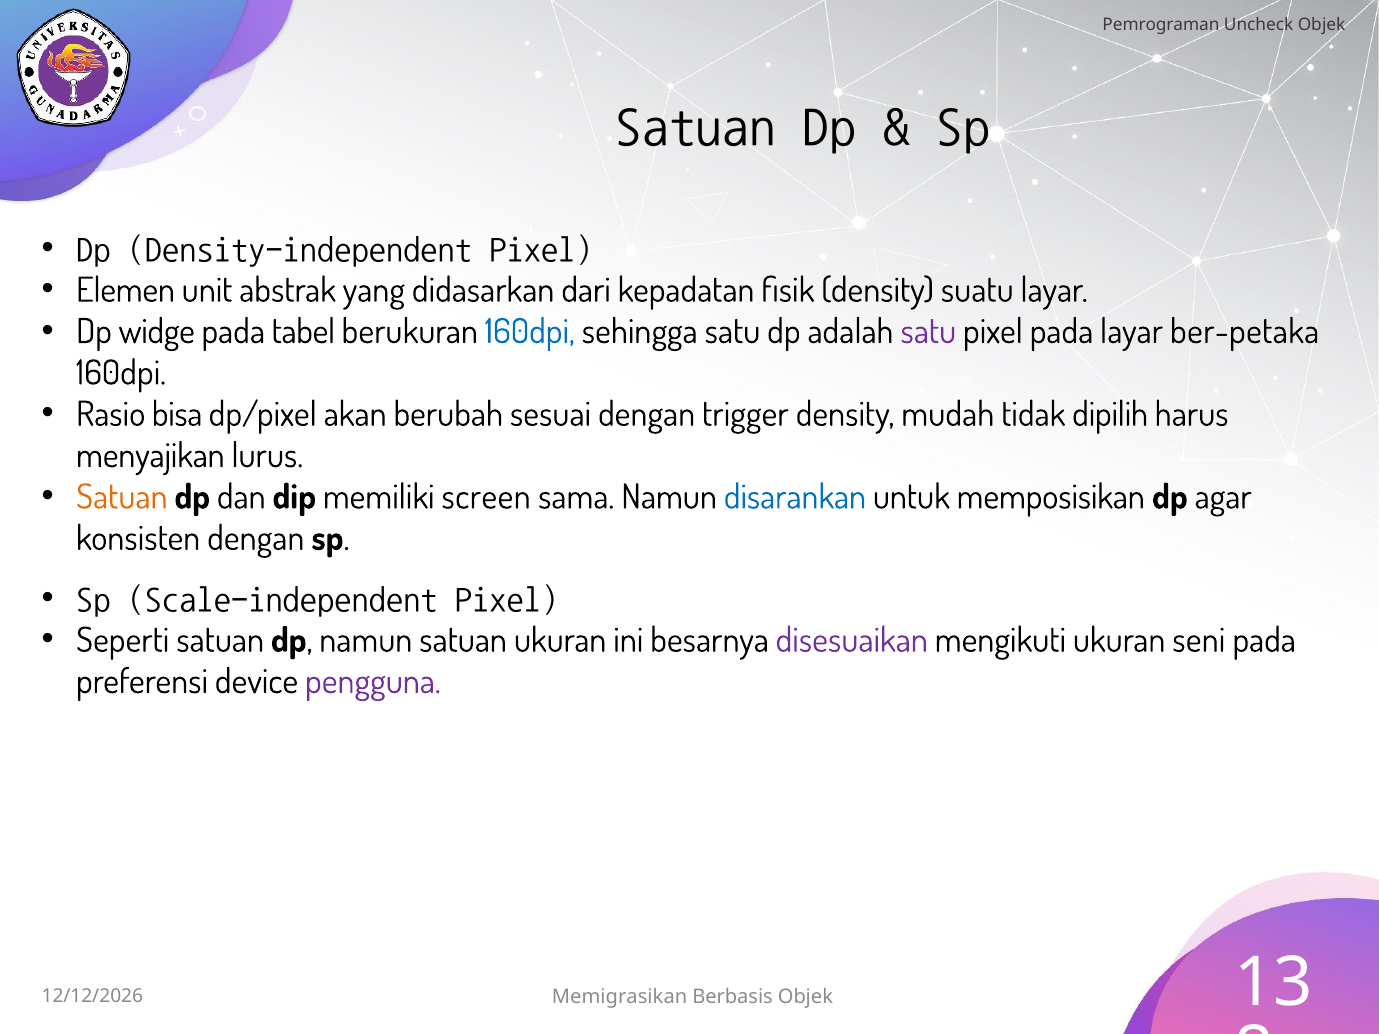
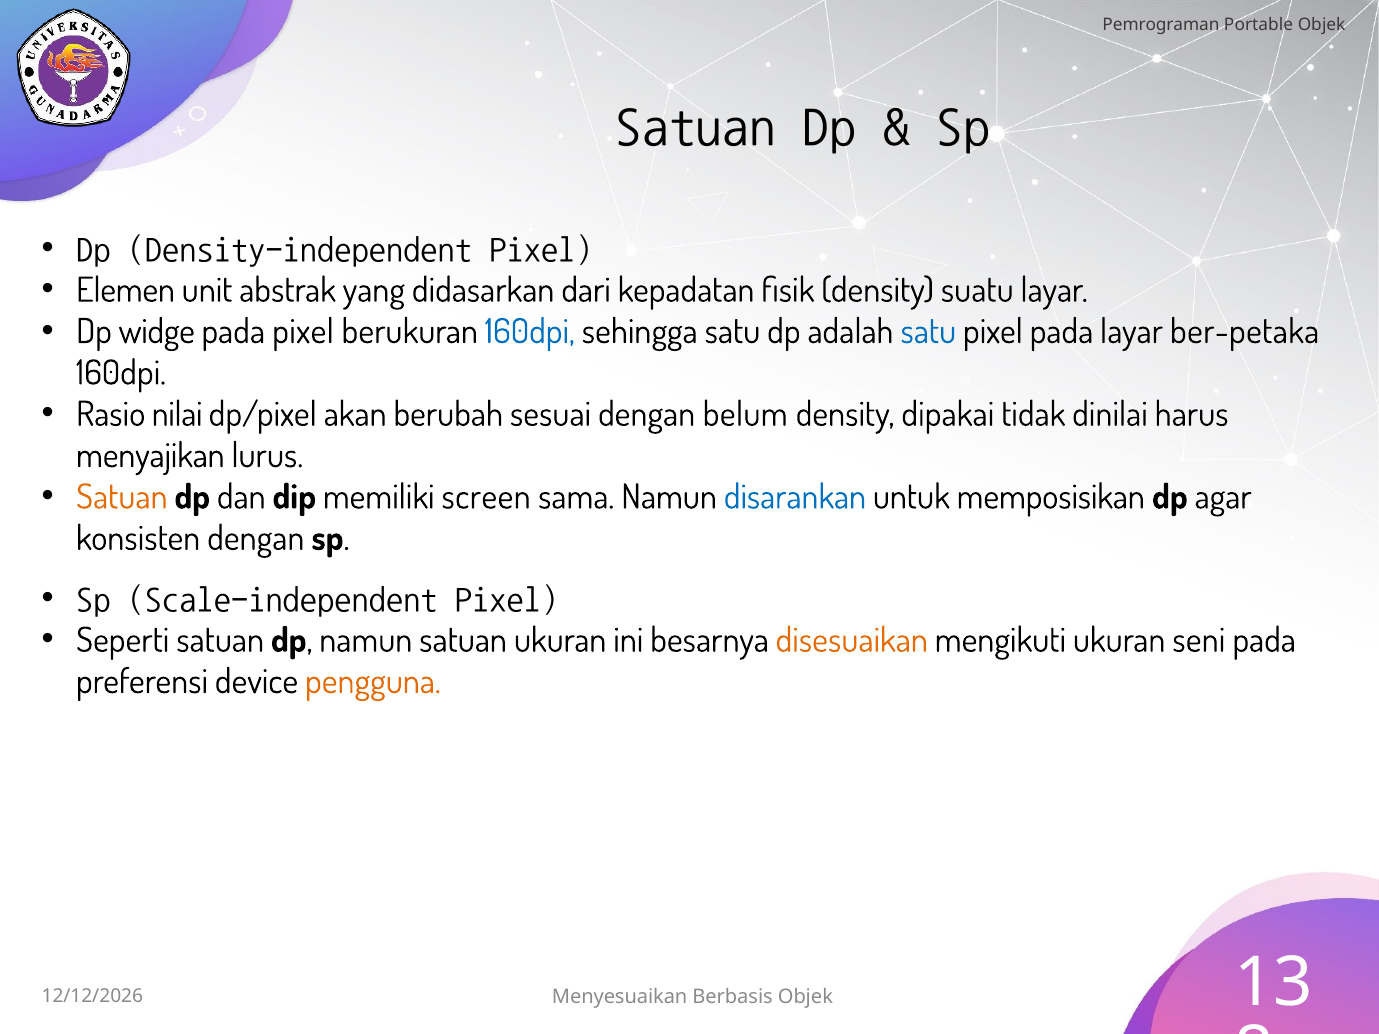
Uncheck: Uncheck -> Portable (1259, 25)
pada tabel: tabel -> pixel (303, 332)
satu colour: purple -> blue (928, 332)
bisa: bisa -> nilai (177, 415)
trigger: trigger -> belum (745, 415)
mudah: mudah -> dipakai (948, 415)
dipilih: dipilih -> dinilai (1110, 415)
disesuaikan colour: purple -> orange (852, 641)
pengguna colour: purple -> orange (373, 682)
Memigrasikan: Memigrasikan -> Menyesuaikan (620, 998)
